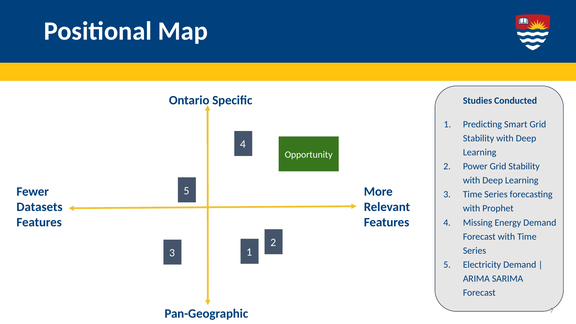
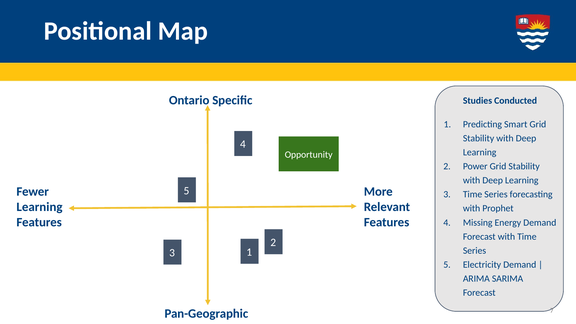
Datasets: Datasets -> Learning (39, 207)
